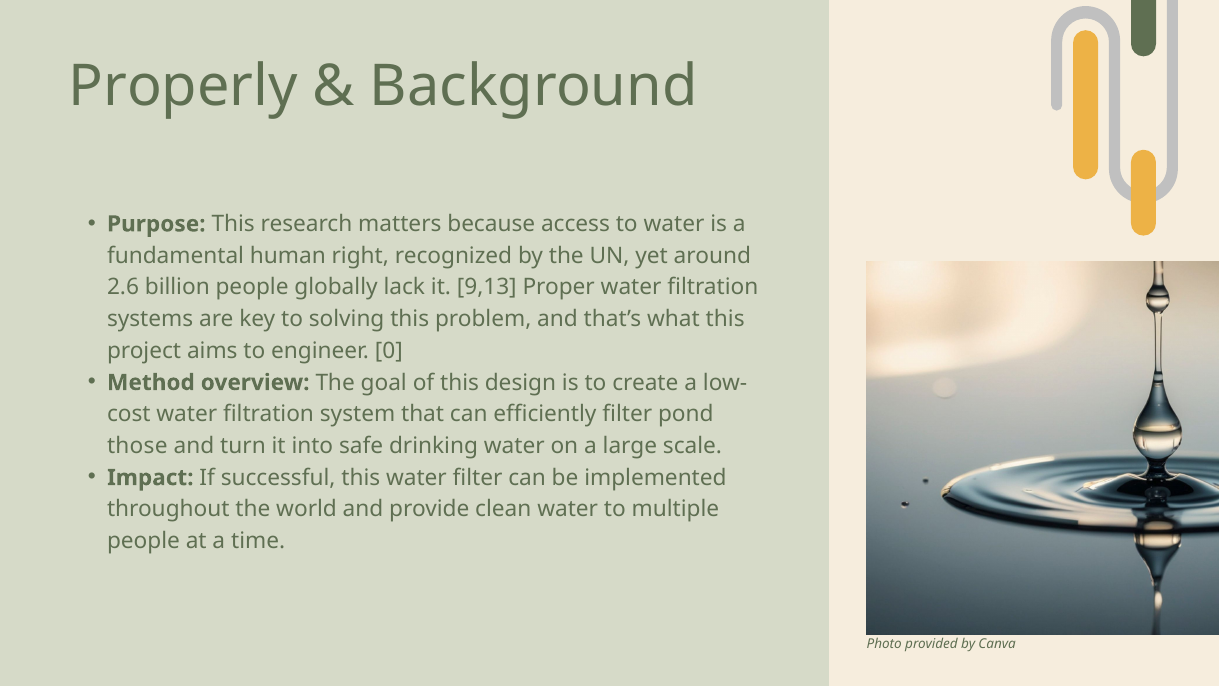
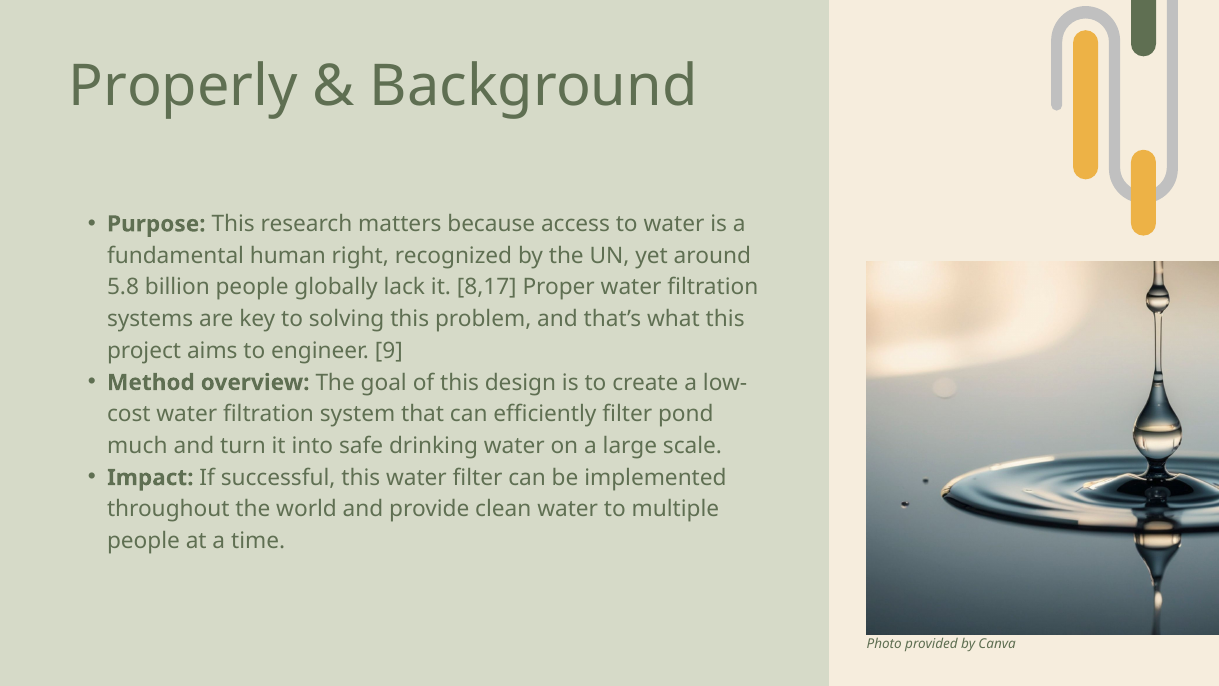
2.6: 2.6 -> 5.8 (123, 287)
9,13: 9,13 -> 8,17 (487, 287)
0: 0 -> 9 (389, 351)
those: those -> much (137, 446)
